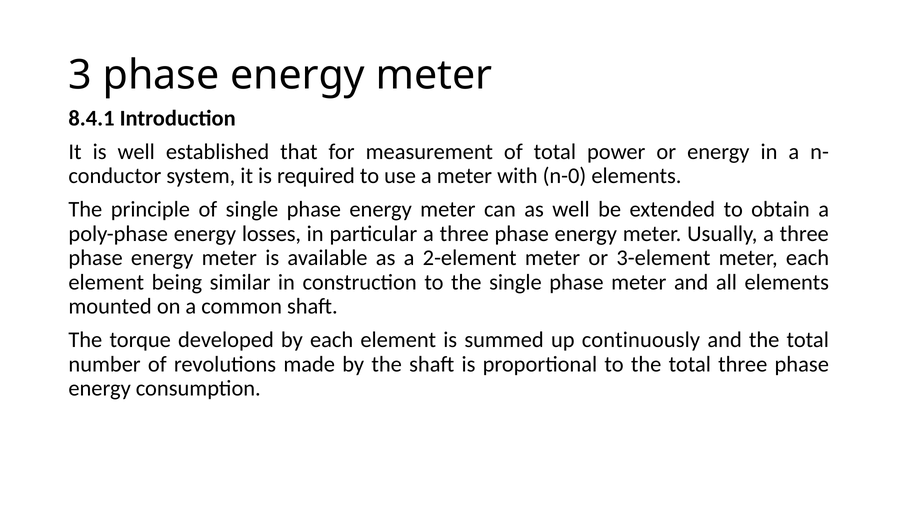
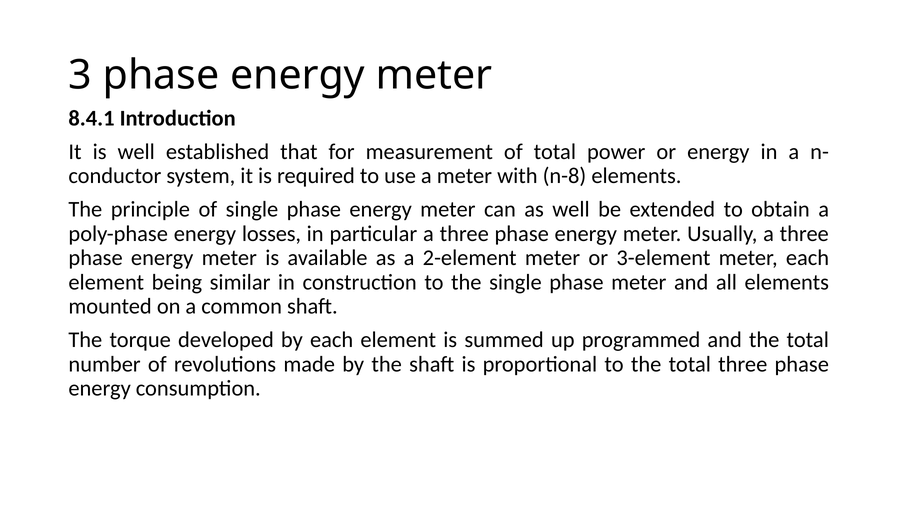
n-0: n-0 -> n-8 (564, 176)
continuously: continuously -> programmed (641, 340)
